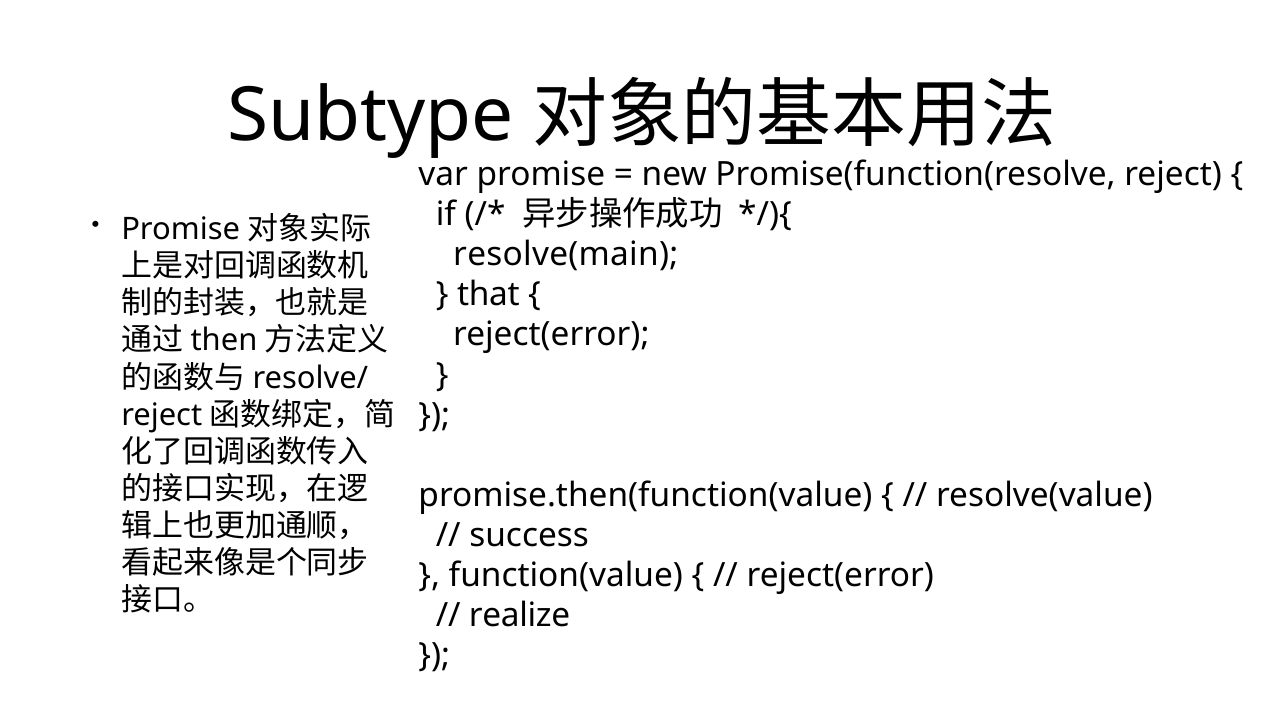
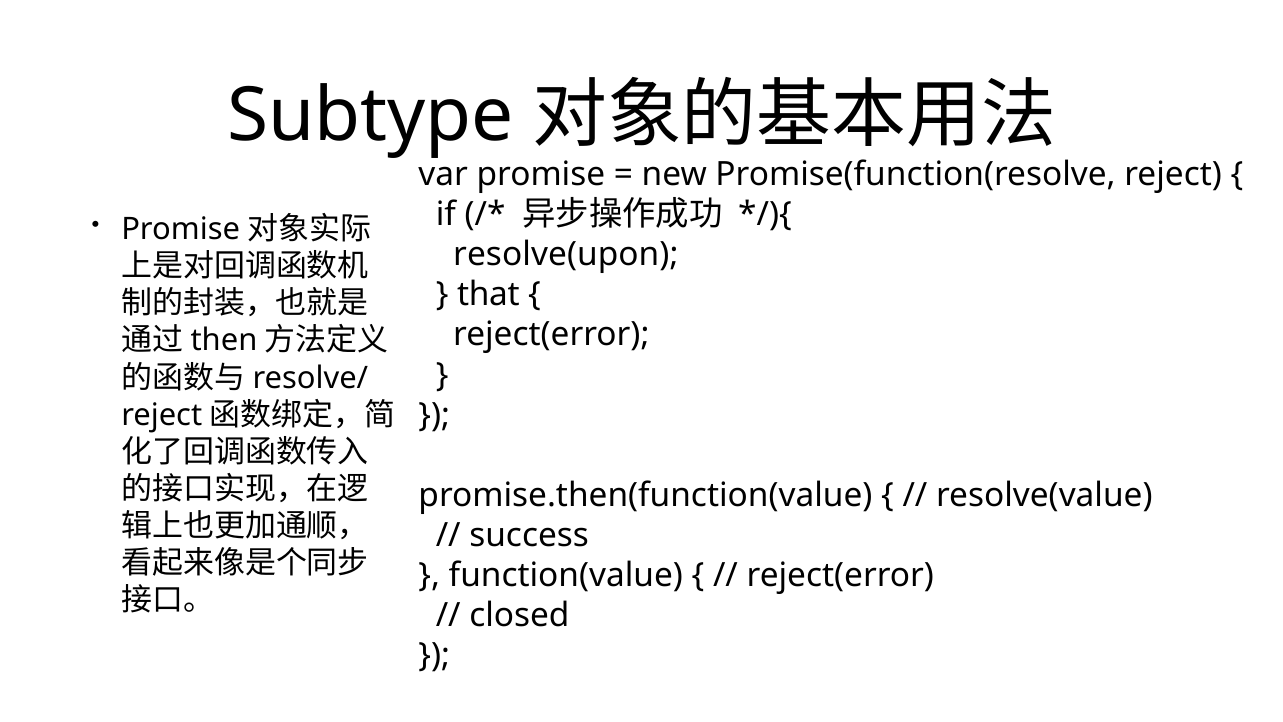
resolve(main: resolve(main -> resolve(upon (566, 255)
realize: realize -> closed (519, 615)
